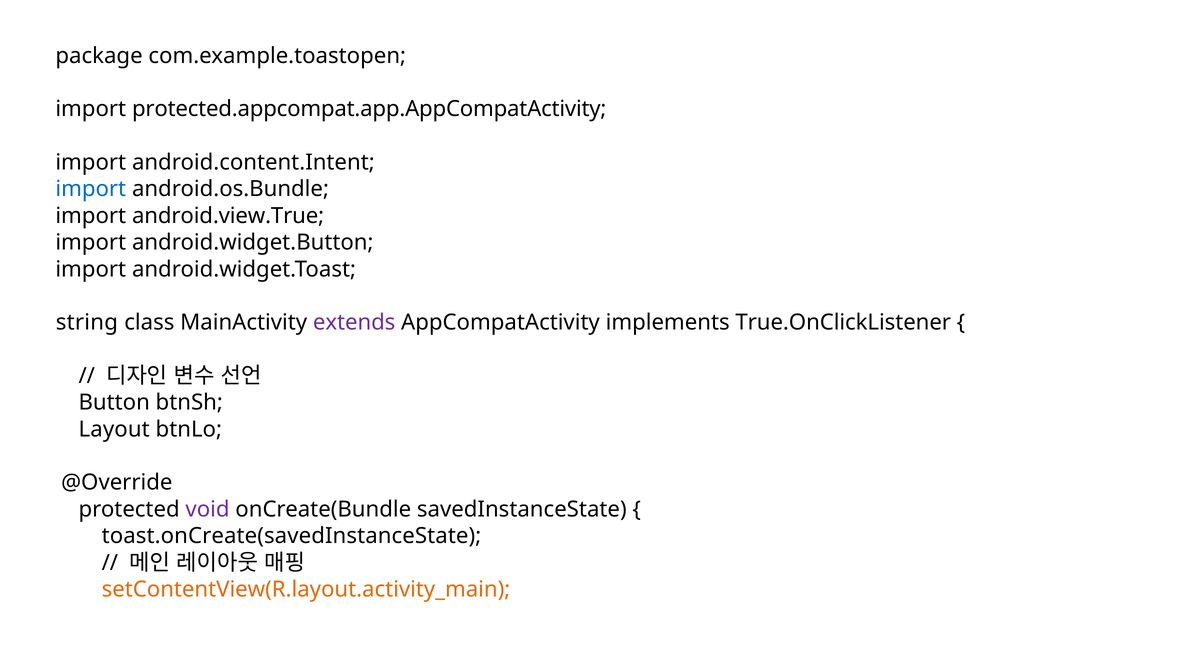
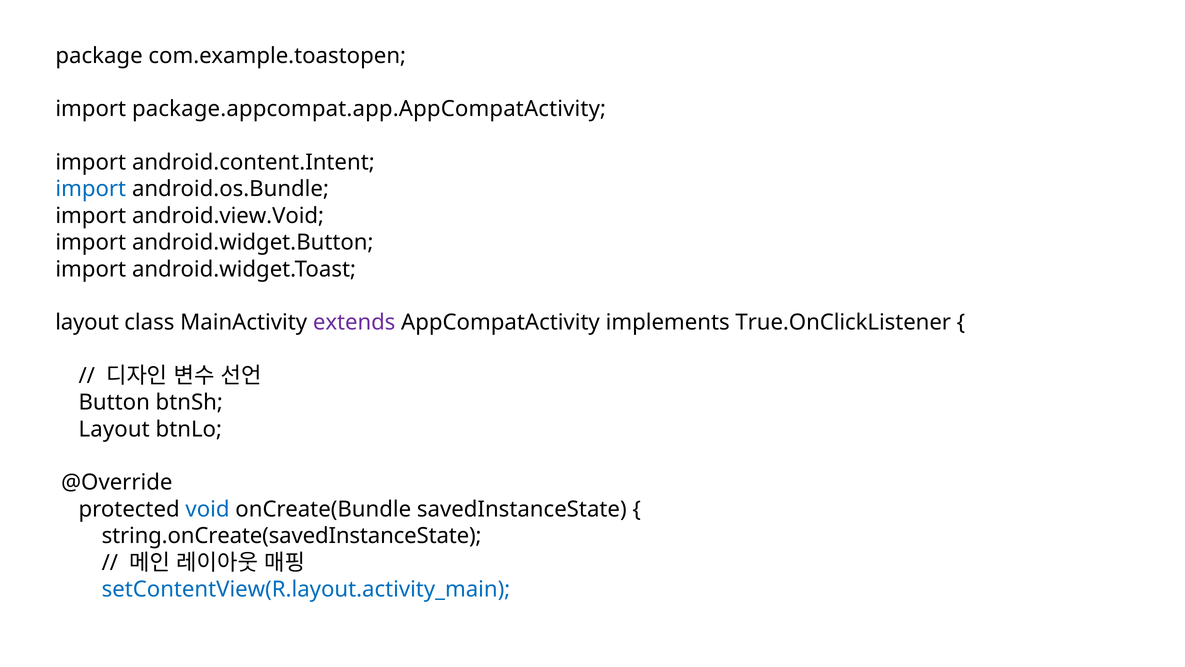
protected.appcompat.app.AppCompatActivity: protected.appcompat.app.AppCompatActivity -> package.appcompat.app.AppCompatActivity (369, 109)
android.view.True: android.view.True -> android.view.Void (228, 216)
string: string -> layout (87, 322)
void colour: purple -> blue (208, 509)
toast.onCreate(savedInstanceState: toast.onCreate(savedInstanceState -> string.onCreate(savedInstanceState (292, 536)
setContentView(R.layout.activity_main colour: orange -> blue (306, 589)
